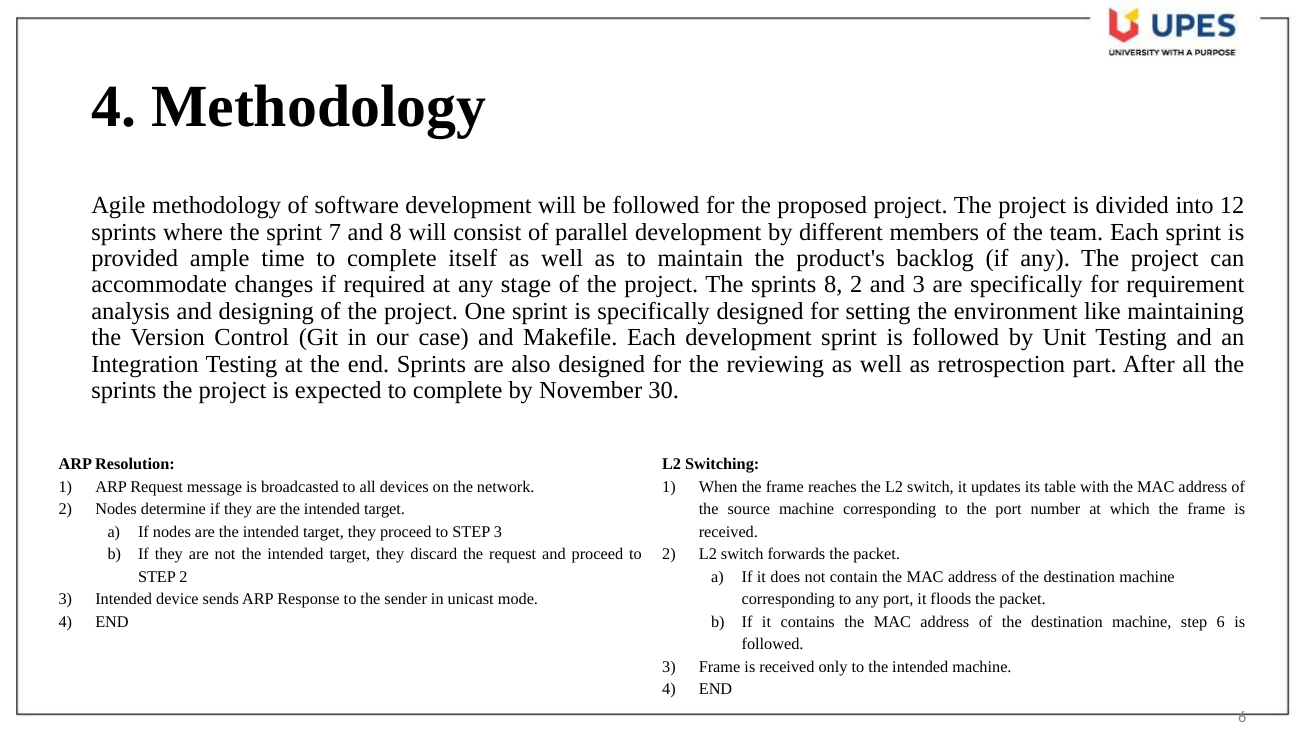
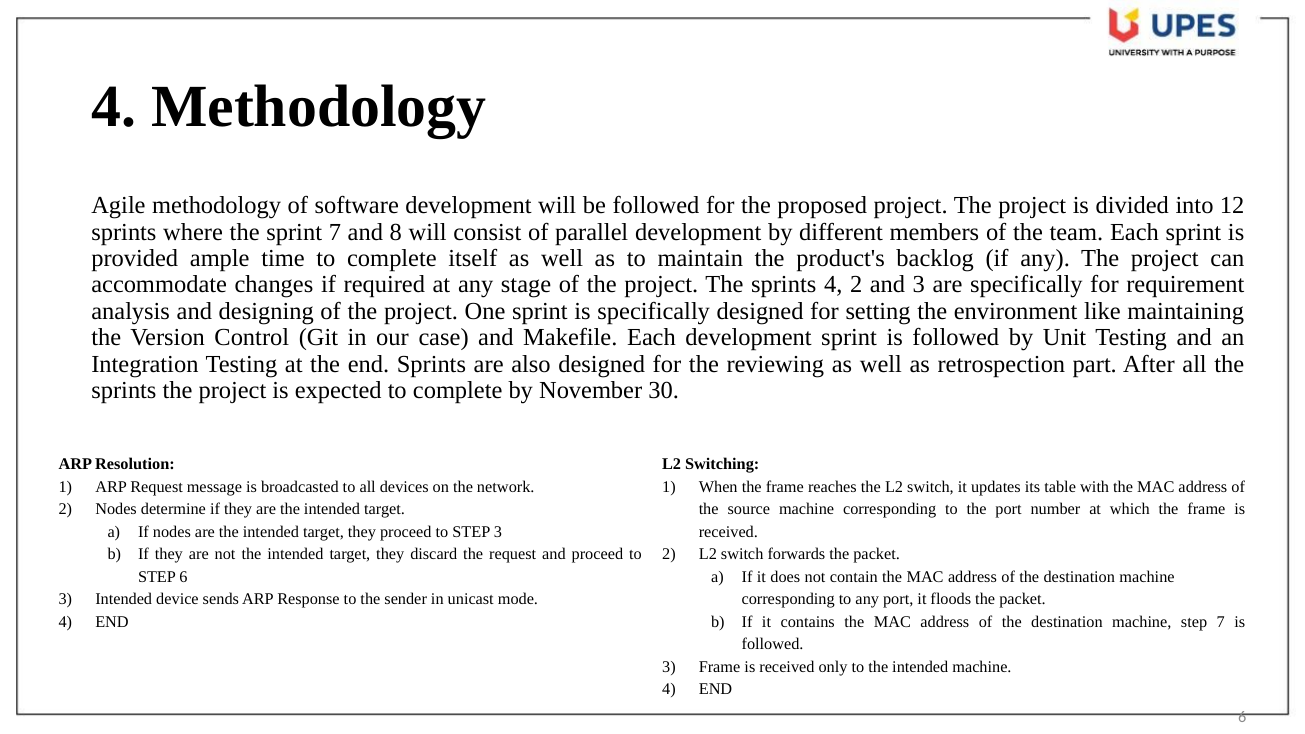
sprints 8: 8 -> 4 (833, 285)
STEP 2: 2 -> 6 (184, 577)
step 6: 6 -> 7 (1221, 622)
